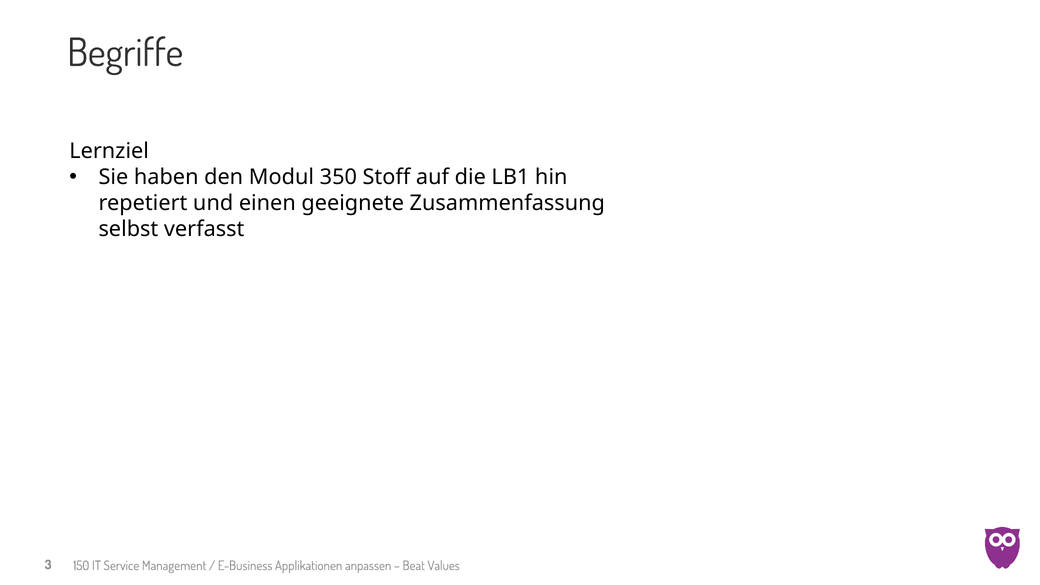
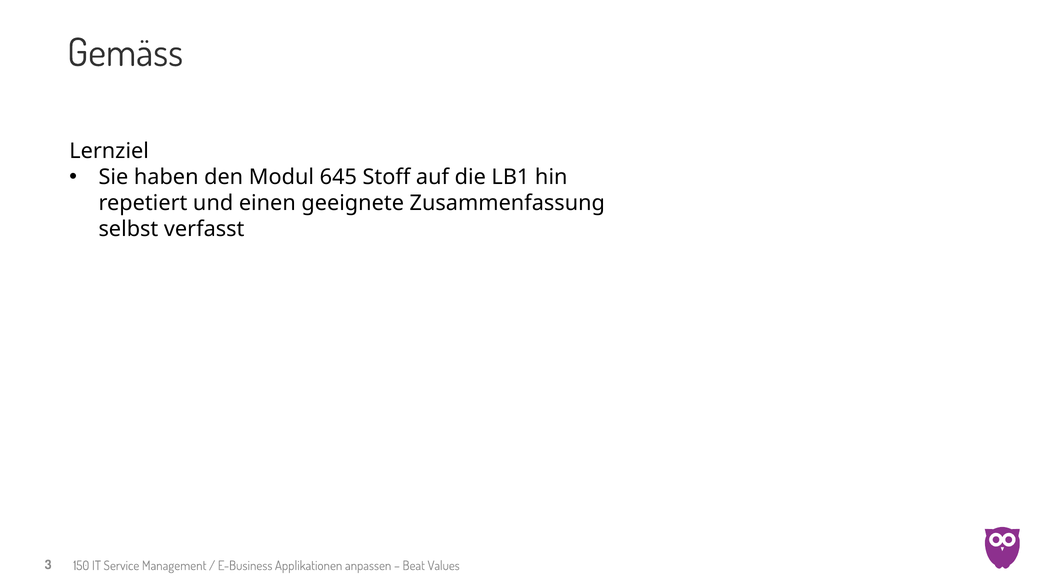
Begriffe: Begriffe -> Gemäss (125, 53)
350: 350 -> 645 (338, 177)
